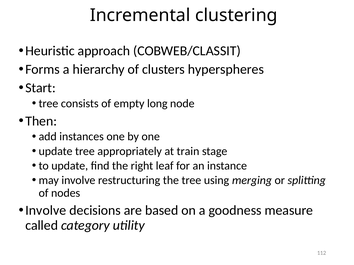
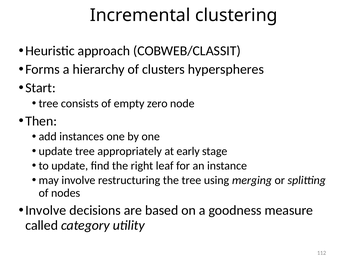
long: long -> zero (157, 104)
train: train -> early (188, 151)
